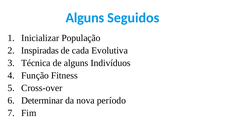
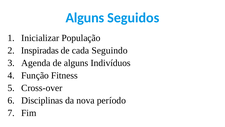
Evolutiva: Evolutiva -> Seguindo (110, 50)
Técnica: Técnica -> Agenda (36, 63)
Determinar: Determinar -> Disciplinas (42, 100)
